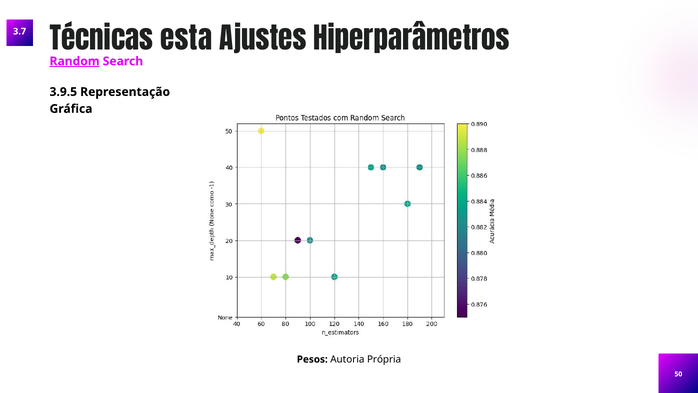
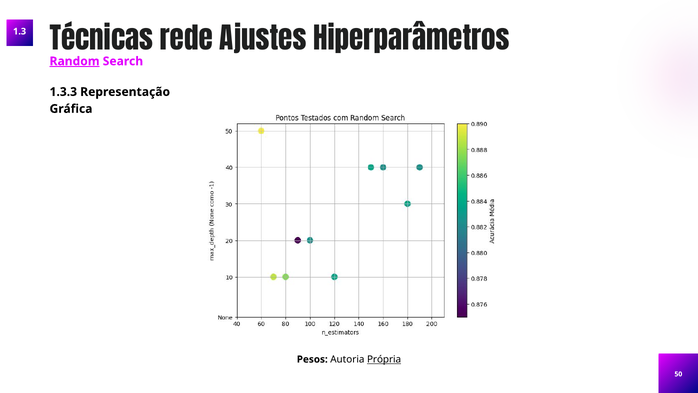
3.7: 3.7 -> 1.3 (20, 31)
esta: esta -> rede (186, 40)
3.9.5: 3.9.5 -> 1.3.3 (63, 92)
Própria underline: none -> present (384, 359)
